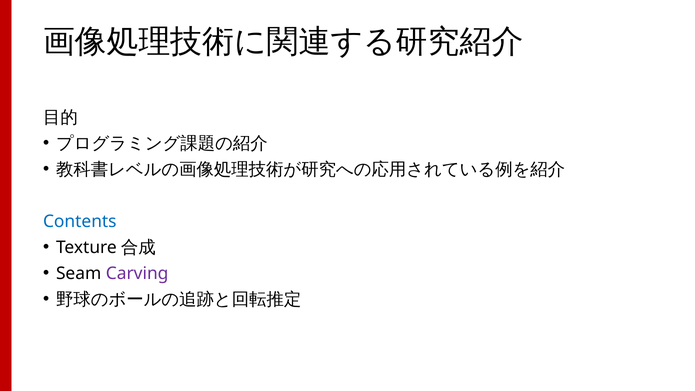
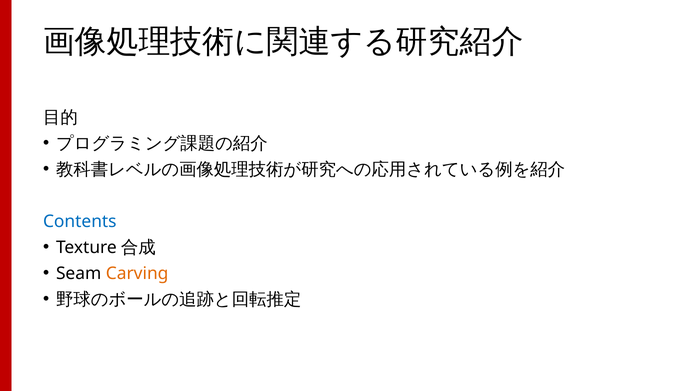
Carving colour: purple -> orange (137, 273)
